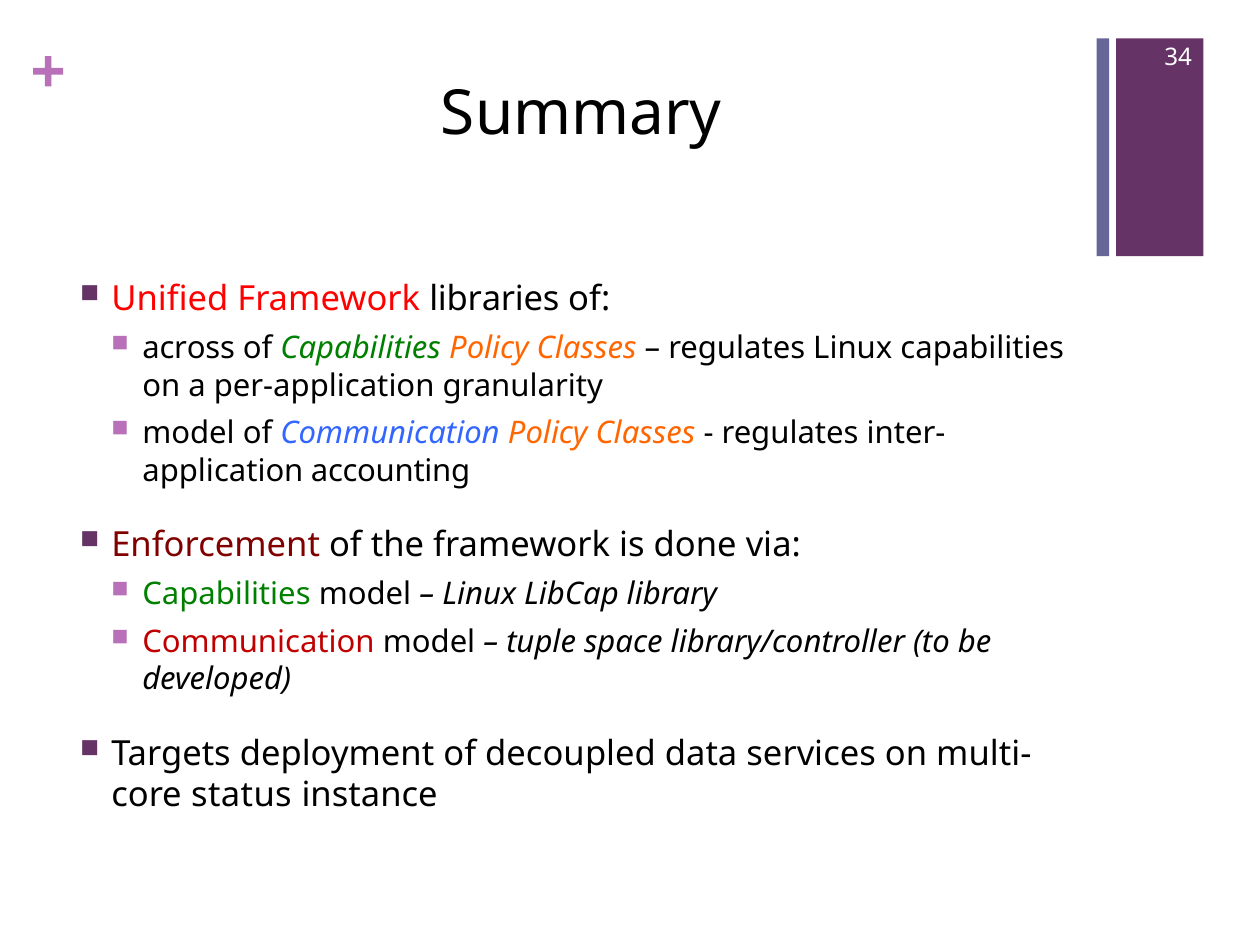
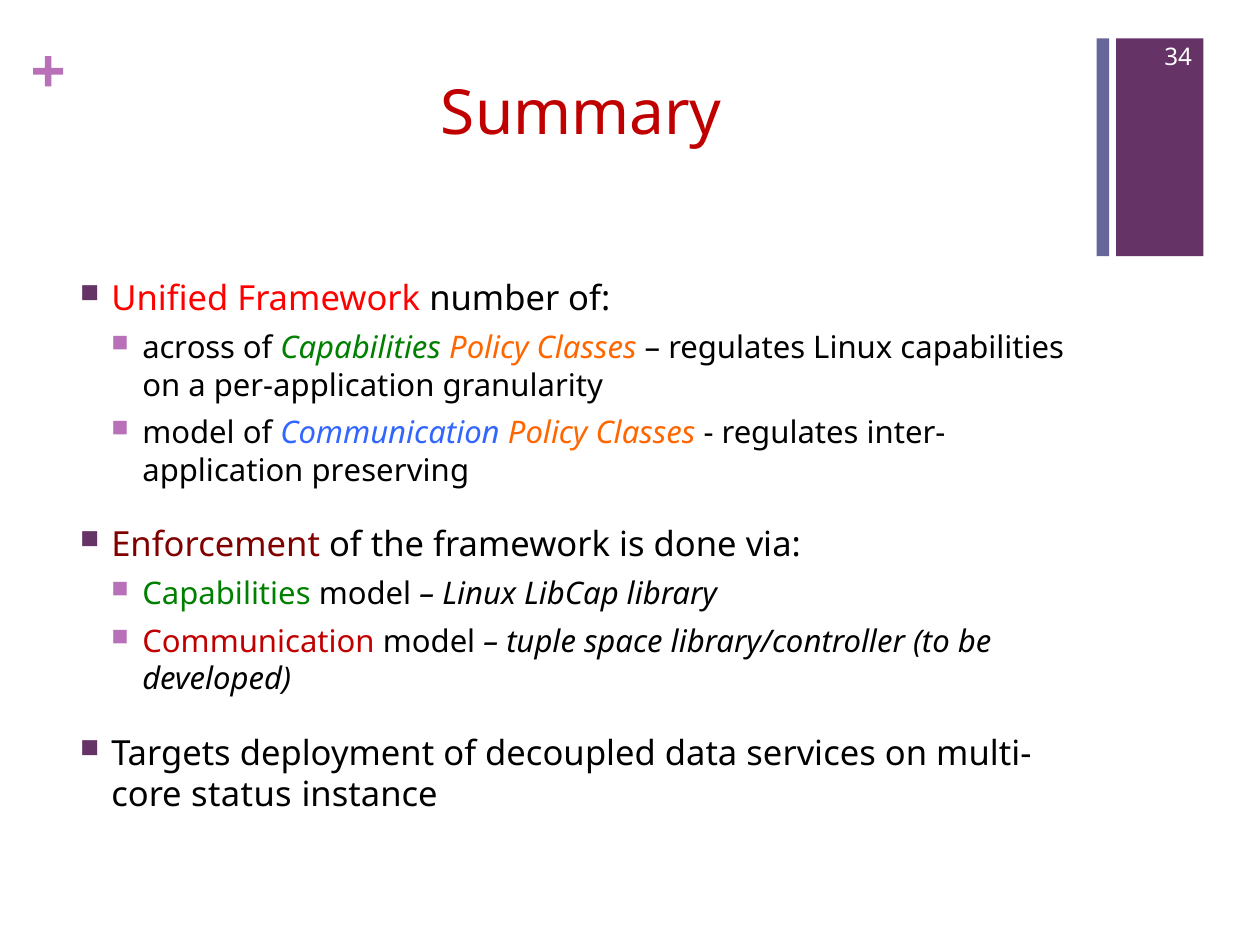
Summary colour: black -> red (581, 114)
libraries: libraries -> number (494, 299)
accounting: accounting -> preserving (390, 470)
